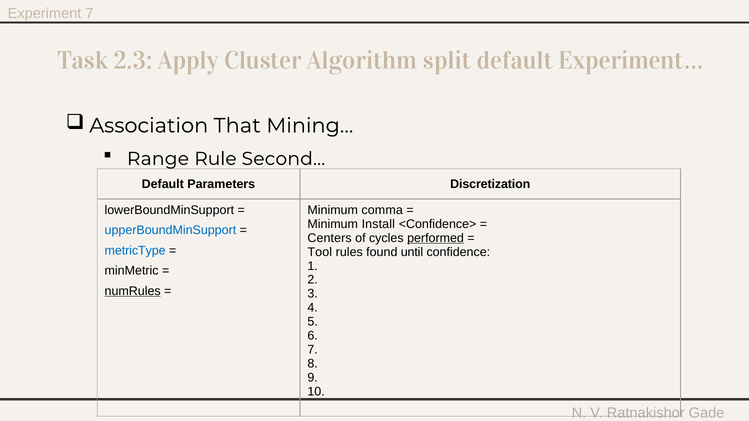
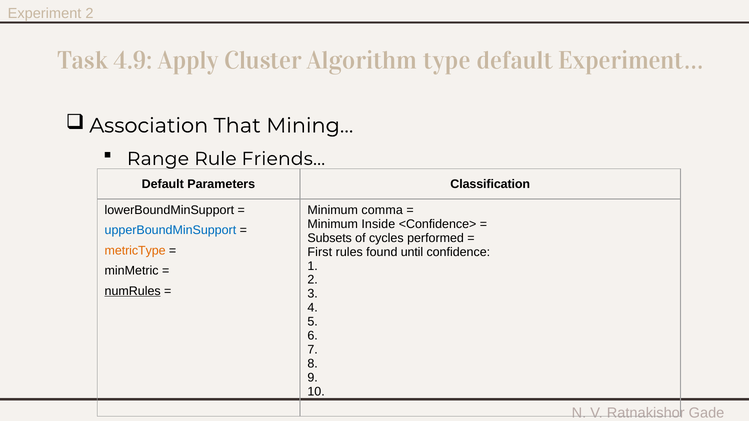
Experiment 7: 7 -> 2 (90, 13)
2.3: 2.3 -> 4.9 (133, 61)
split: split -> type (447, 61)
Second…: Second… -> Friends… (283, 159)
Discretization: Discretization -> Classification (490, 184)
Install: Install -> Inside (378, 224)
Centers: Centers -> Subsets (330, 238)
performed underline: present -> none (436, 238)
metricType colour: blue -> orange (135, 251)
Tool: Tool -> First (320, 252)
